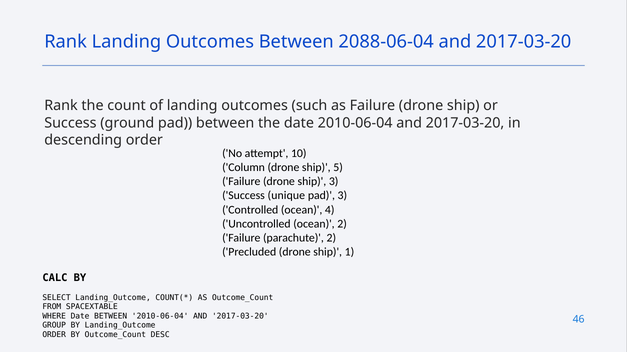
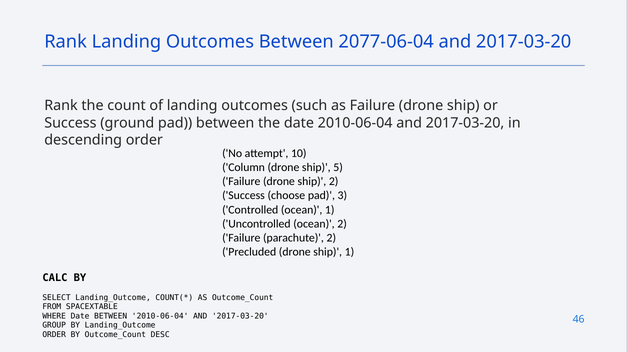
2088-06-04: 2088-06-04 -> 2077-06-04 (386, 42)
ship 3: 3 -> 2 (334, 182)
unique: unique -> choose (286, 196)
ocean 4: 4 -> 1 (330, 210)
